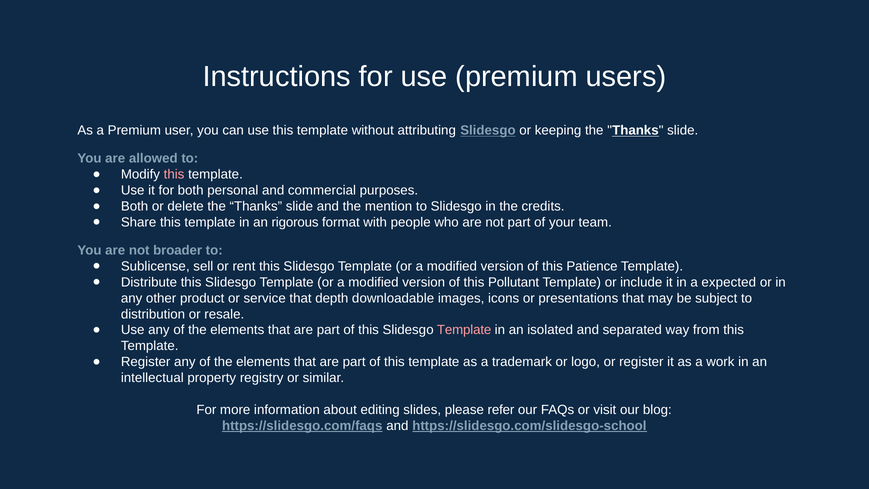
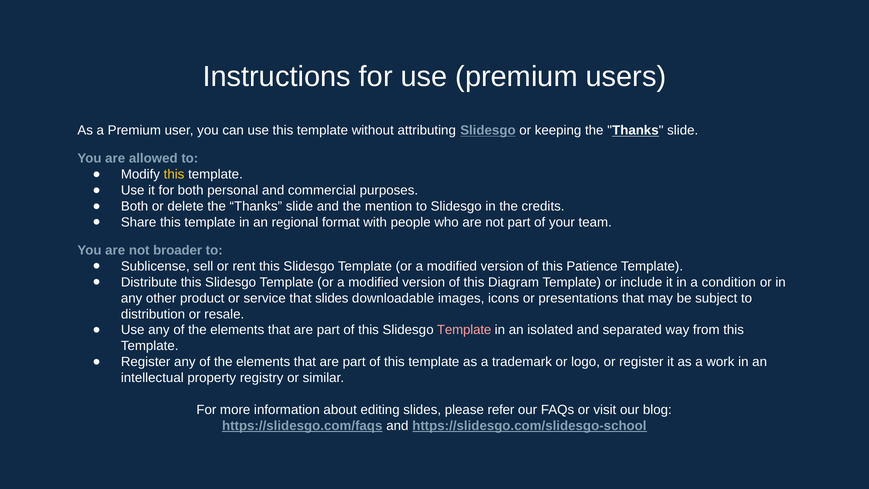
this colour: pink -> yellow (174, 174)
rigorous: rigorous -> regional (295, 222)
Pollutant: Pollutant -> Diagram (513, 282)
expected: expected -> condition (729, 282)
that depth: depth -> slides (332, 298)
